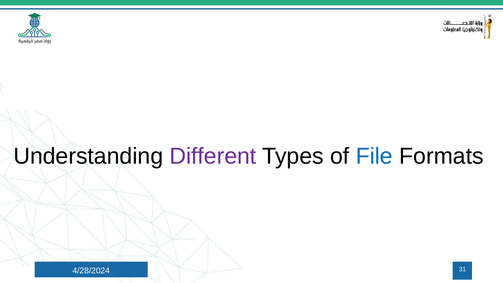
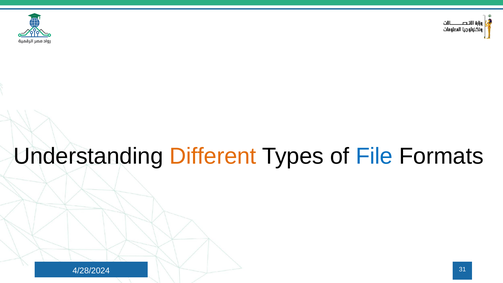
Different colour: purple -> orange (213, 156)
